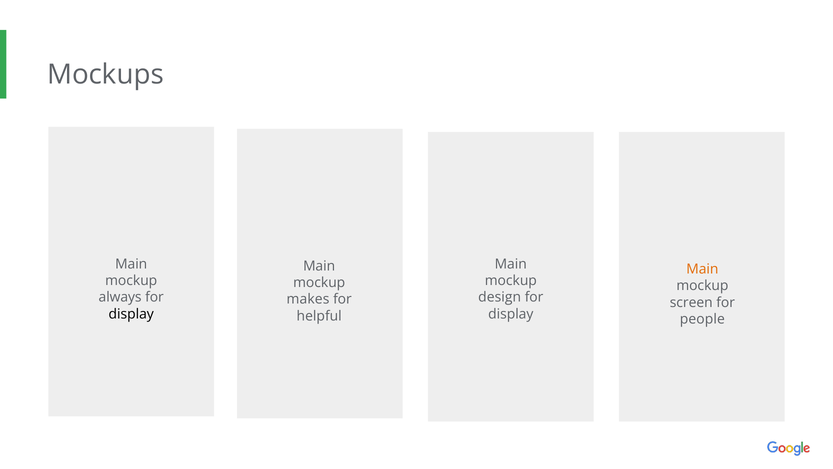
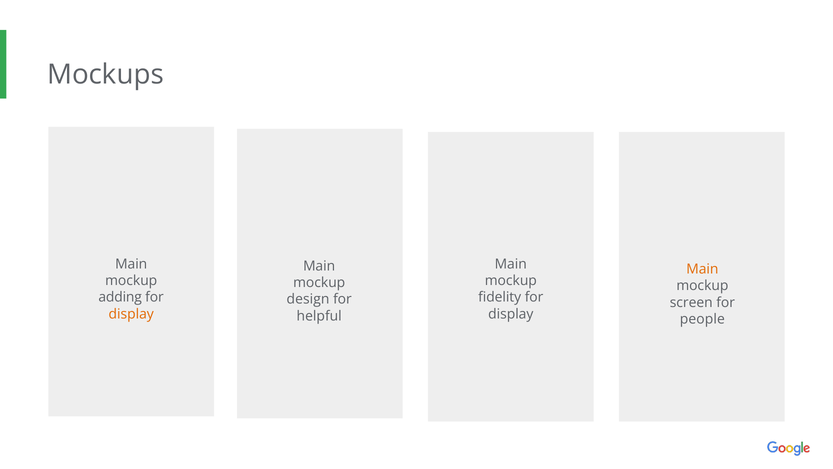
always: always -> adding (120, 297)
design: design -> fidelity (500, 297)
makes: makes -> design (308, 299)
display colour: black -> orange (131, 314)
